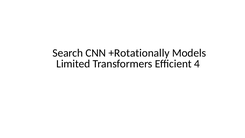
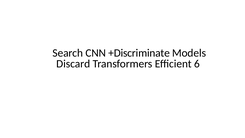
+Rotationally: +Rotationally -> +Discriminate (139, 53)
Limited: Limited -> Discard (73, 64)
4: 4 -> 6 (197, 64)
